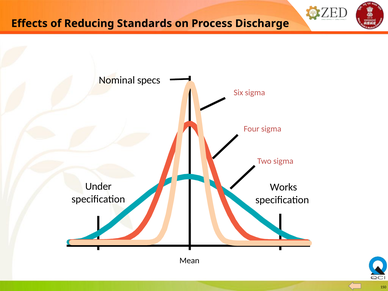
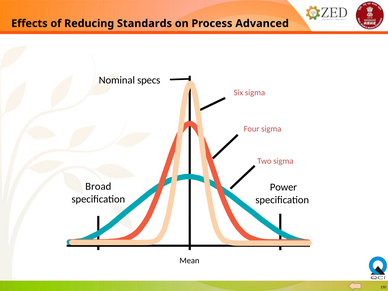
Discharge: Discharge -> Advanced (262, 23)
Under: Under -> Broad (98, 186)
Works: Works -> Power (283, 187)
